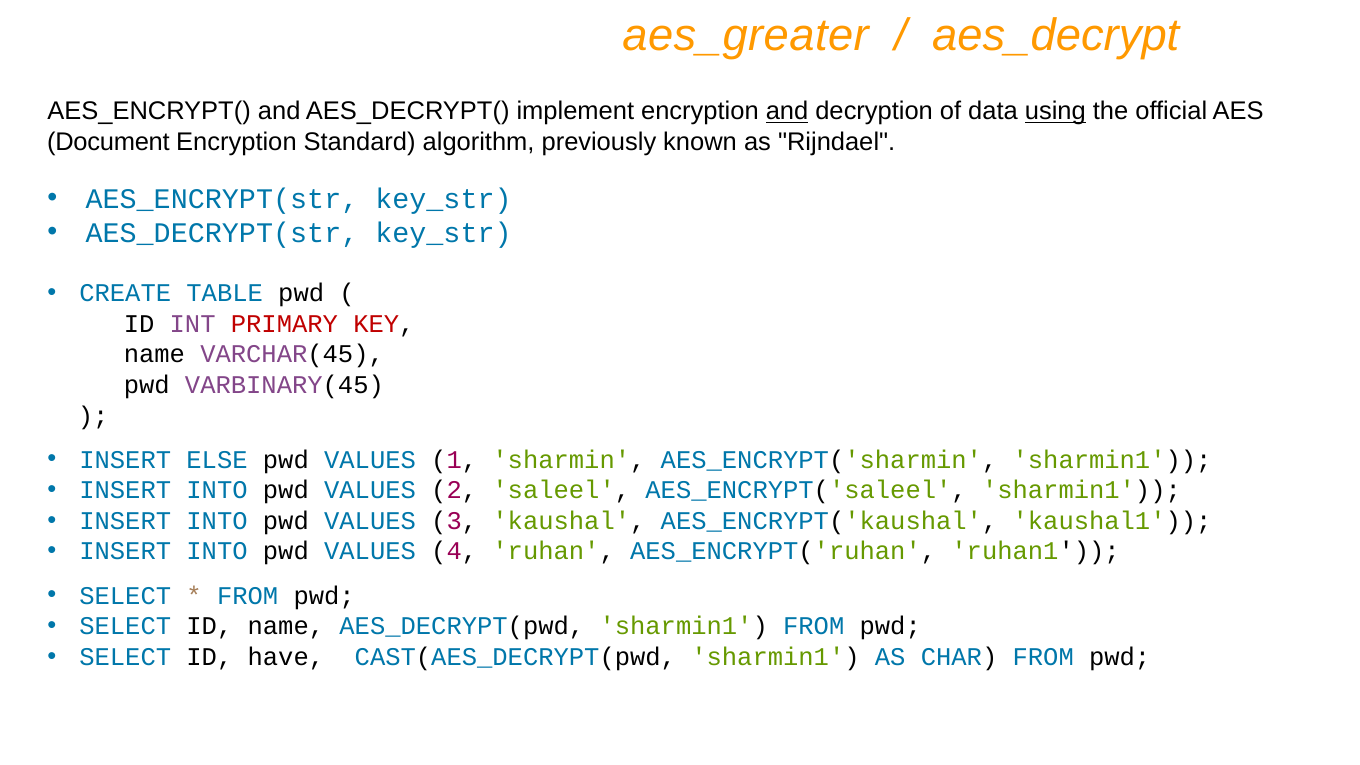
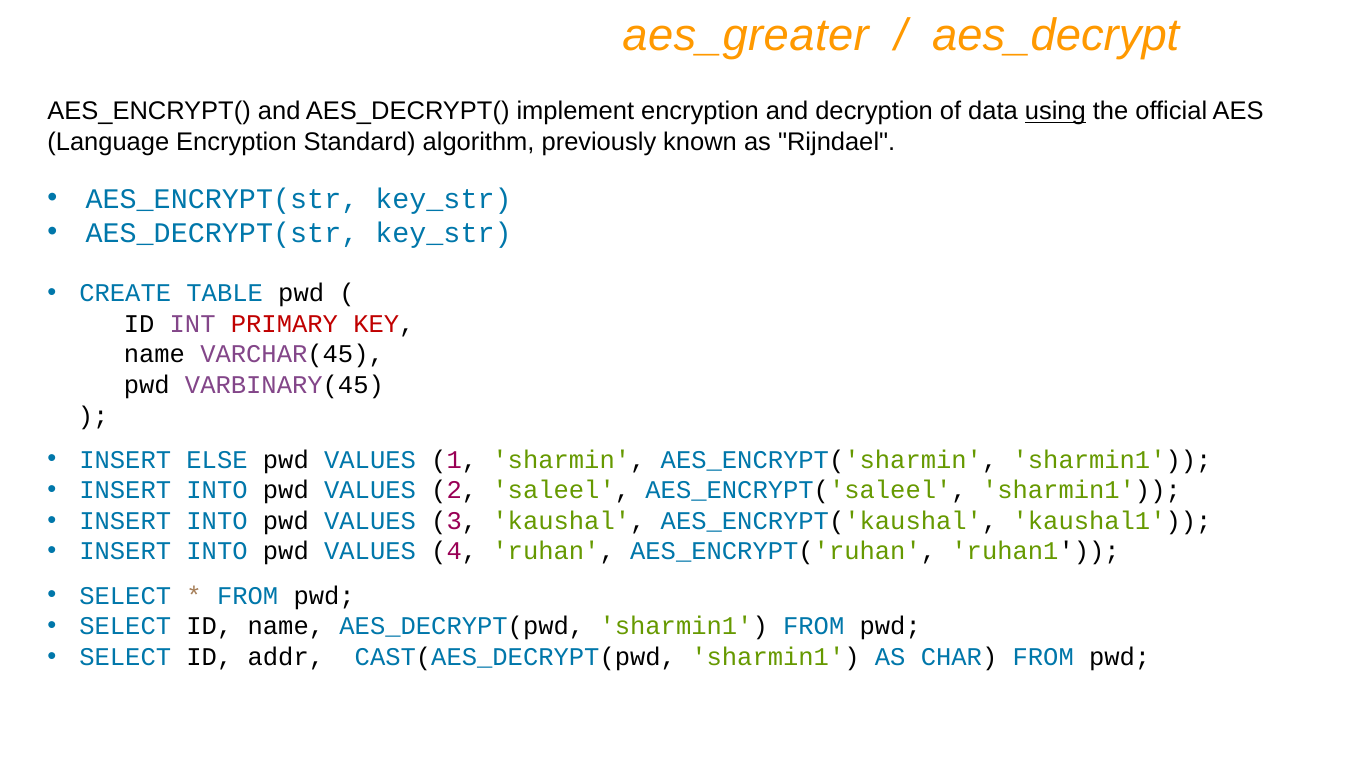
and underline: present -> none (787, 111)
Document: Document -> Language (108, 142)
have: have -> addr (286, 657)
